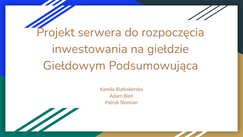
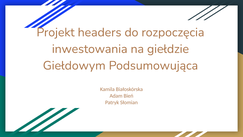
serwera: serwera -> headers (100, 32)
